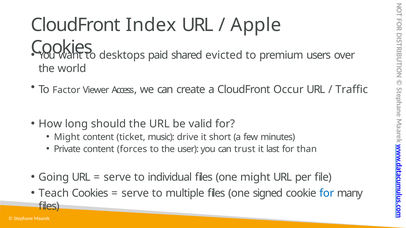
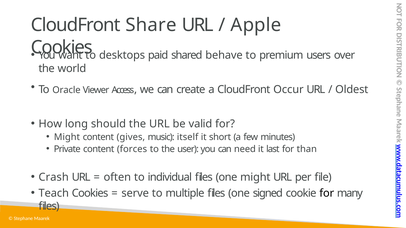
Index: Index -> Share (151, 25)
evicted: evicted -> behave (224, 55)
Factor: Factor -> Oracle (66, 90)
Traffic: Traffic -> Oldest (352, 90)
ticket: ticket -> gives (131, 137)
drive: drive -> itself (188, 137)
trust: trust -> need (245, 149)
Going: Going -> Crash (54, 177)
serve: serve -> often (117, 177)
for colour: blue -> black (327, 193)
